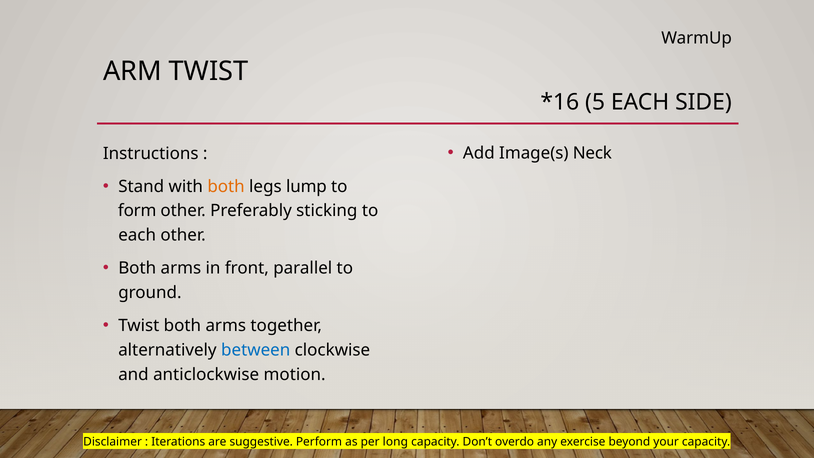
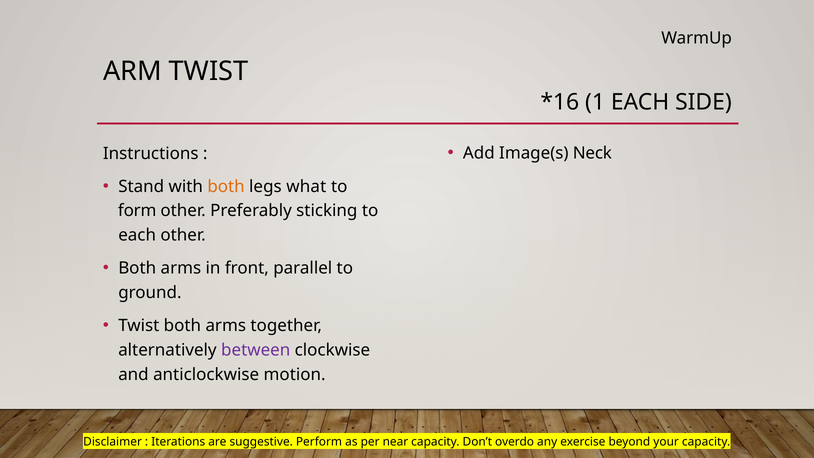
5: 5 -> 1 (595, 102)
lump: lump -> what (306, 186)
between colour: blue -> purple (256, 350)
long: long -> near (395, 442)
